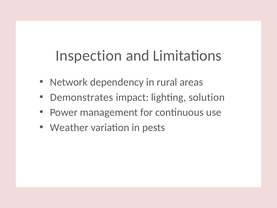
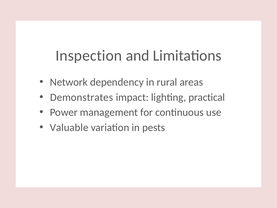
solution: solution -> practical (207, 97)
Weather: Weather -> Valuable (69, 127)
